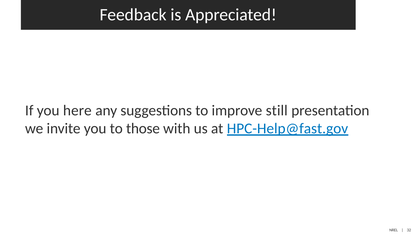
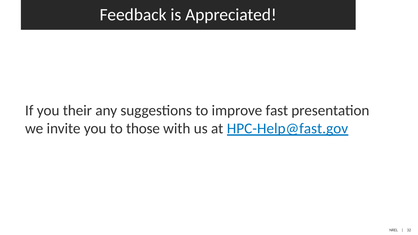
here: here -> their (77, 111)
still: still -> fast (277, 111)
